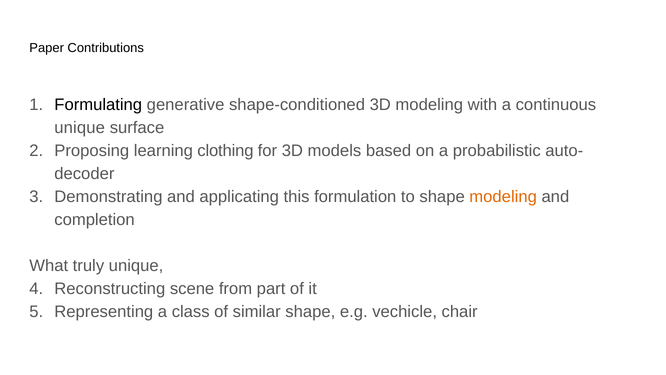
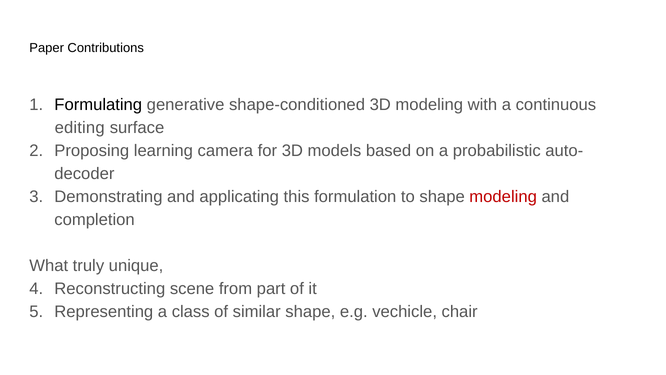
unique: unique -> editing (80, 128)
clothing: clothing -> camera (225, 151)
modeling colour: orange -> red (503, 197)
